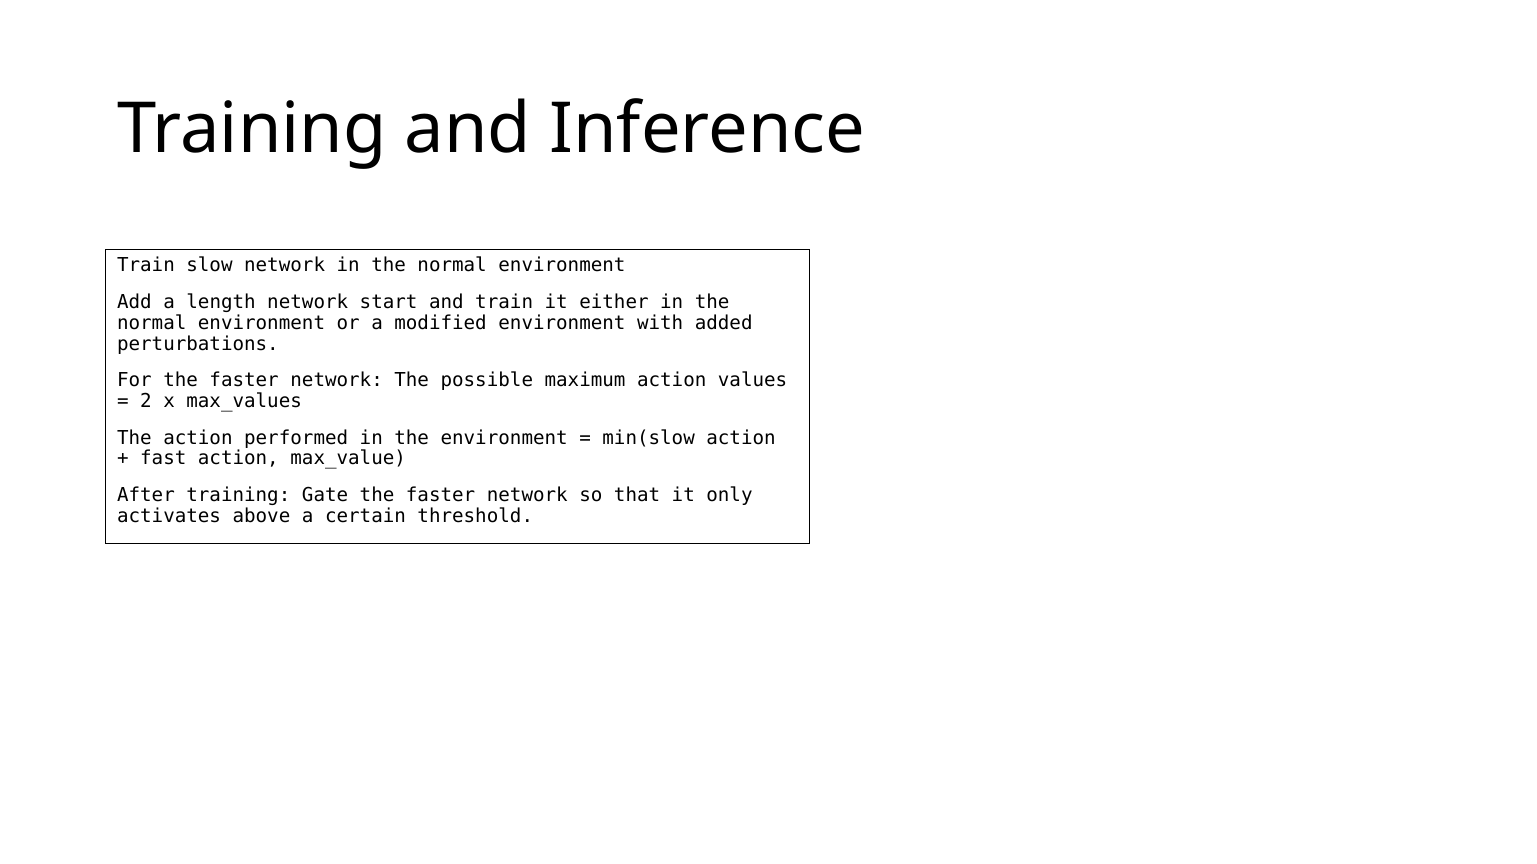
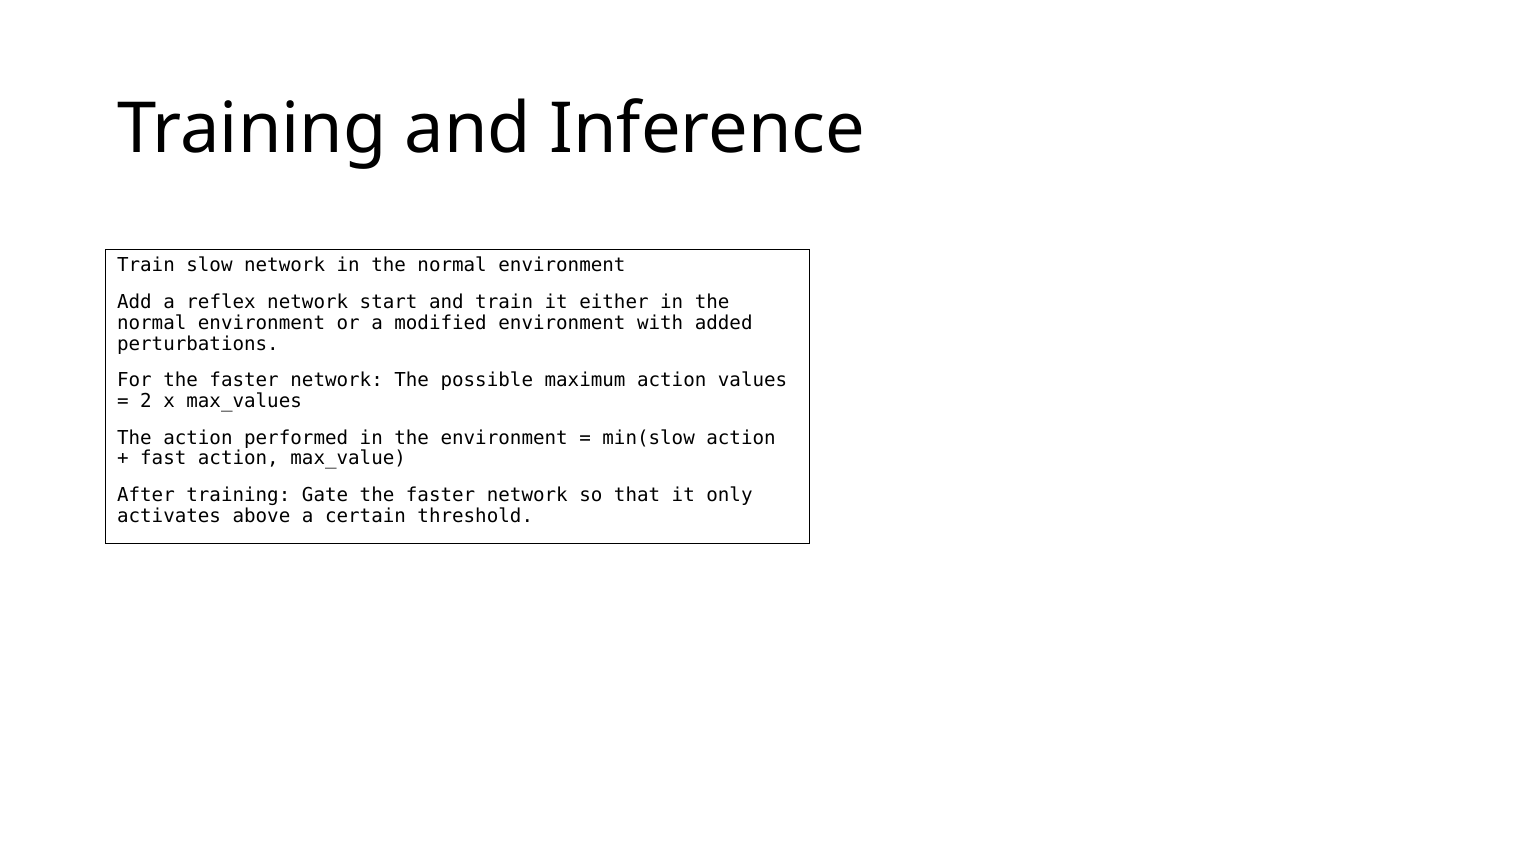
length: length -> reflex (221, 302)
